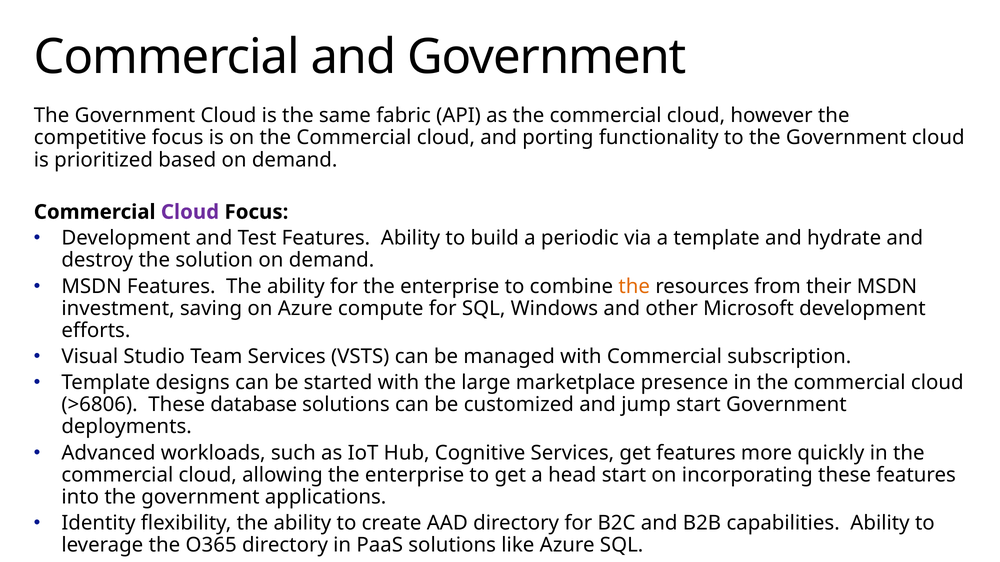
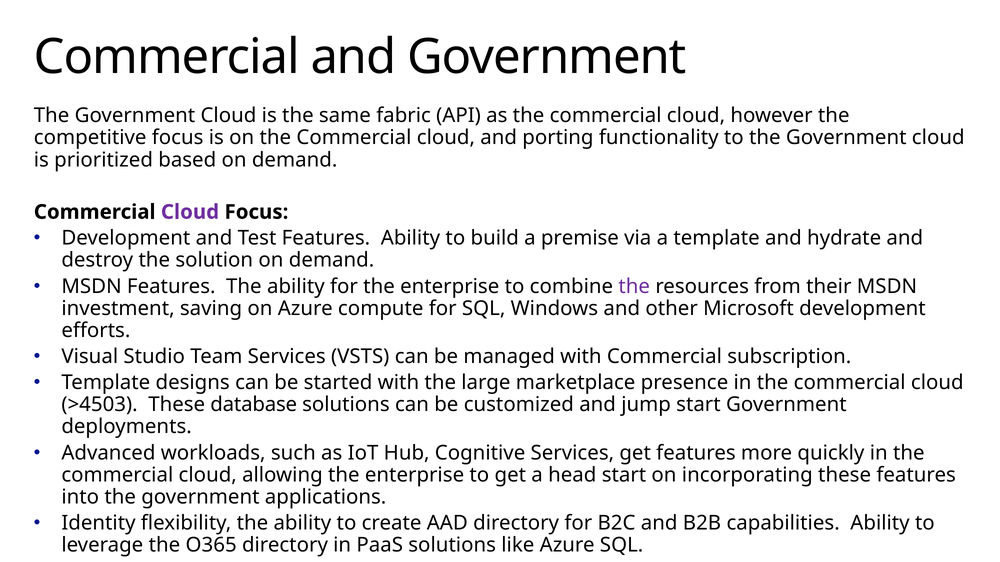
periodic: periodic -> premise (580, 238)
the colour: orange -> purple (634, 287)
>6806: >6806 -> >4503 (100, 405)
